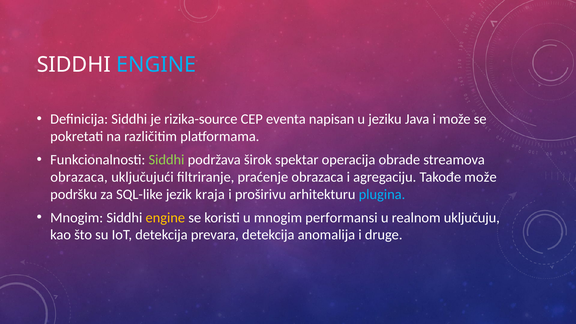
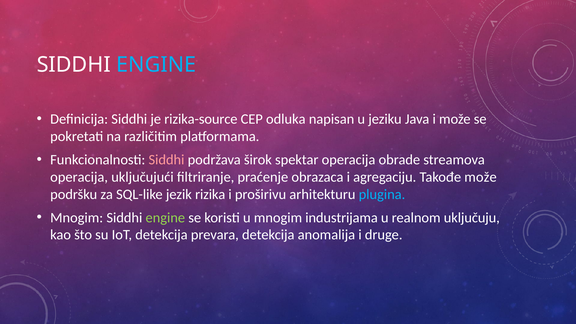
eventa: eventa -> odluka (286, 119)
Siddhi colour: light green -> pink (166, 160)
obrazaca: obrazaca -> operacija (79, 177)
kraja: kraja -> rizika (210, 194)
engine colour: yellow -> light green (165, 218)
performansi: performansi -> industrijama (342, 218)
